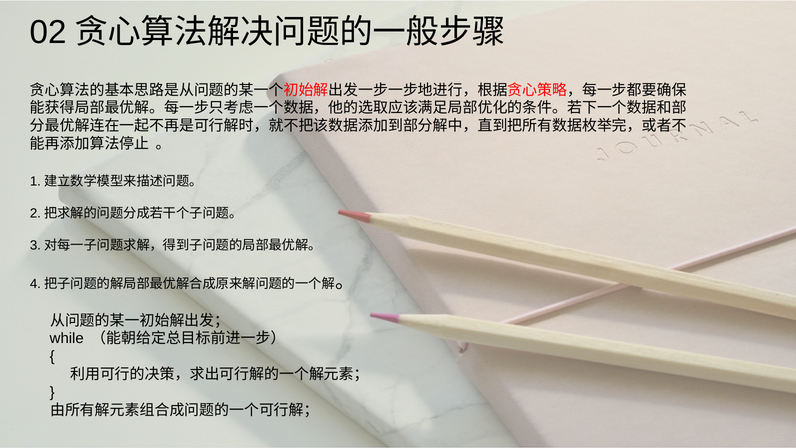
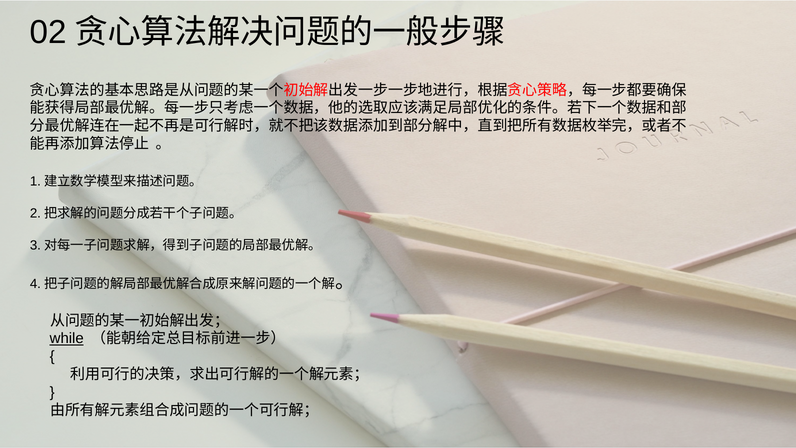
while underline: none -> present (67, 338)
